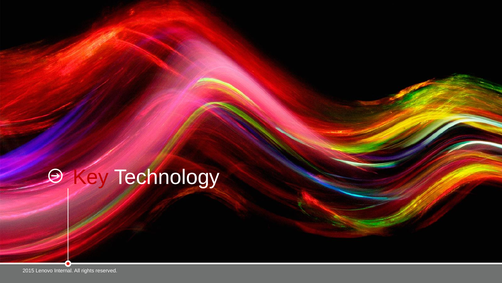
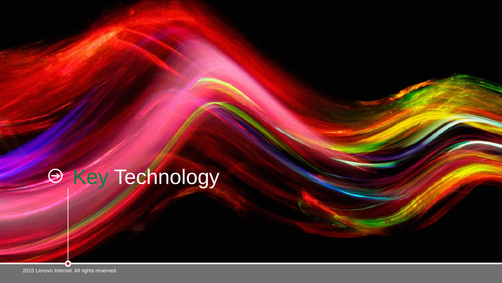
Key colour: red -> green (91, 177)
